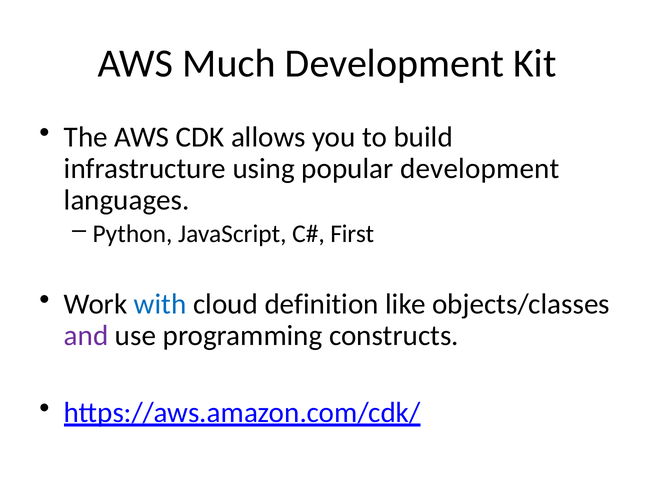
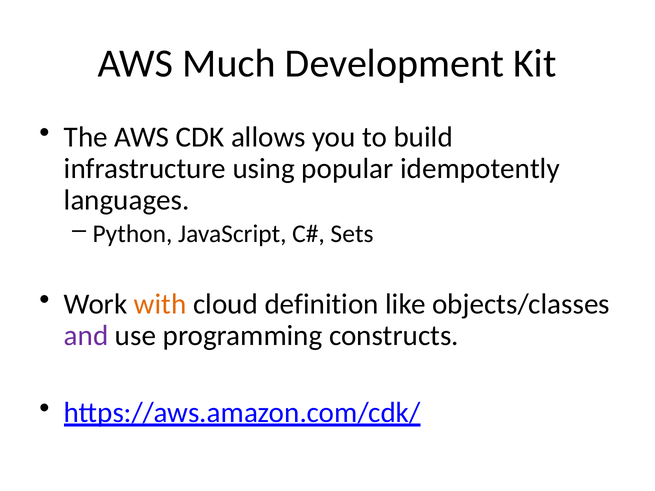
popular development: development -> idempotently (480, 169)
First: First -> Sets (352, 234)
with colour: blue -> orange (160, 304)
